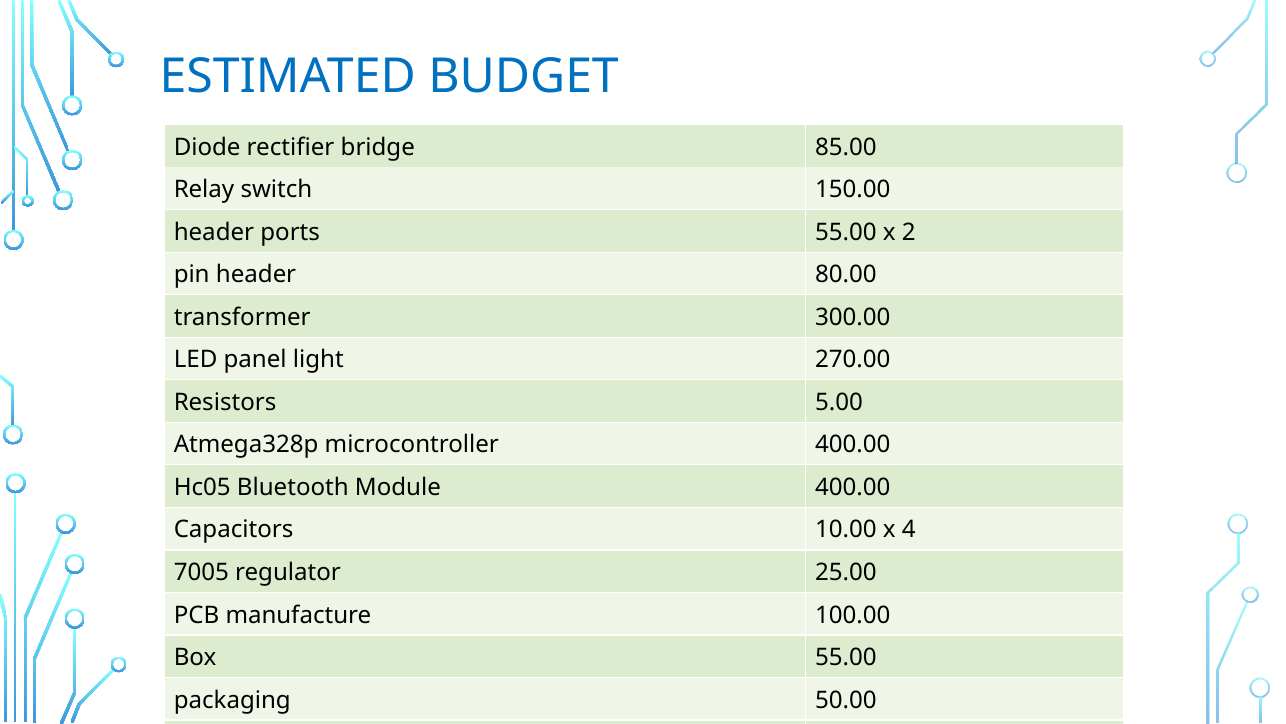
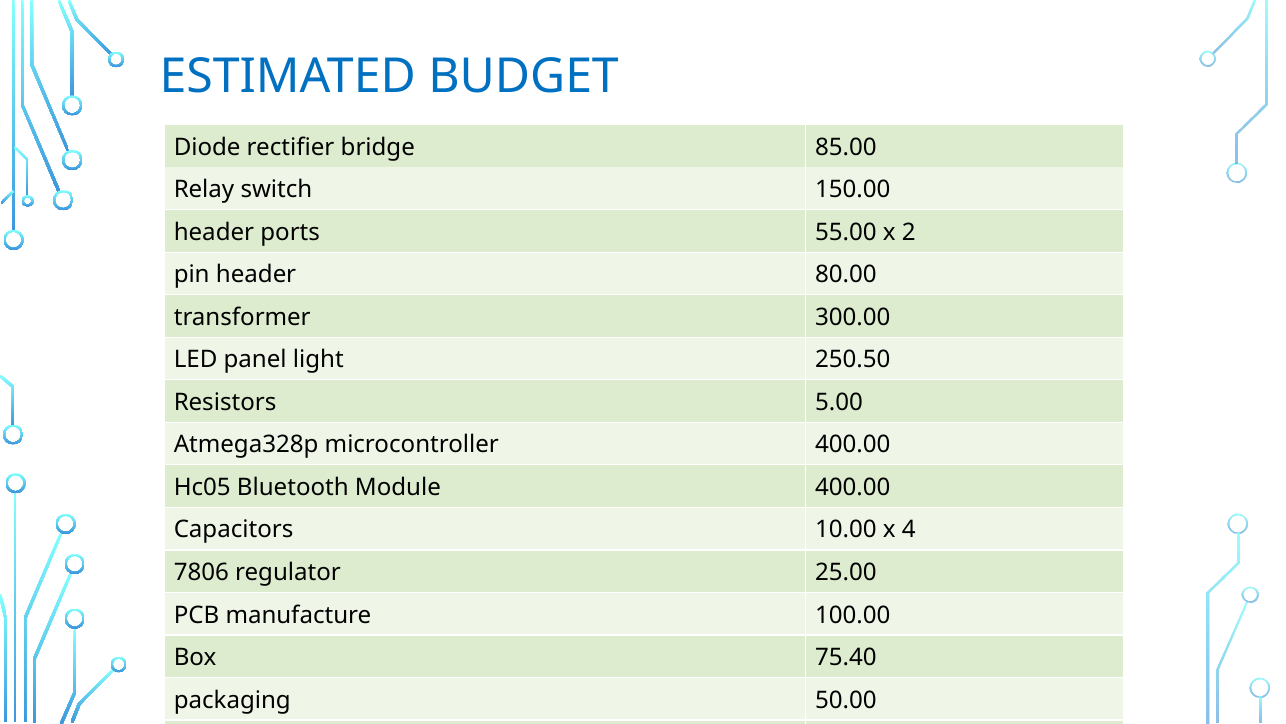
270.00: 270.00 -> 250.50 (853, 360)
7005: 7005 -> 7806 (201, 572)
Box 55.00: 55.00 -> 75.40 (846, 657)
